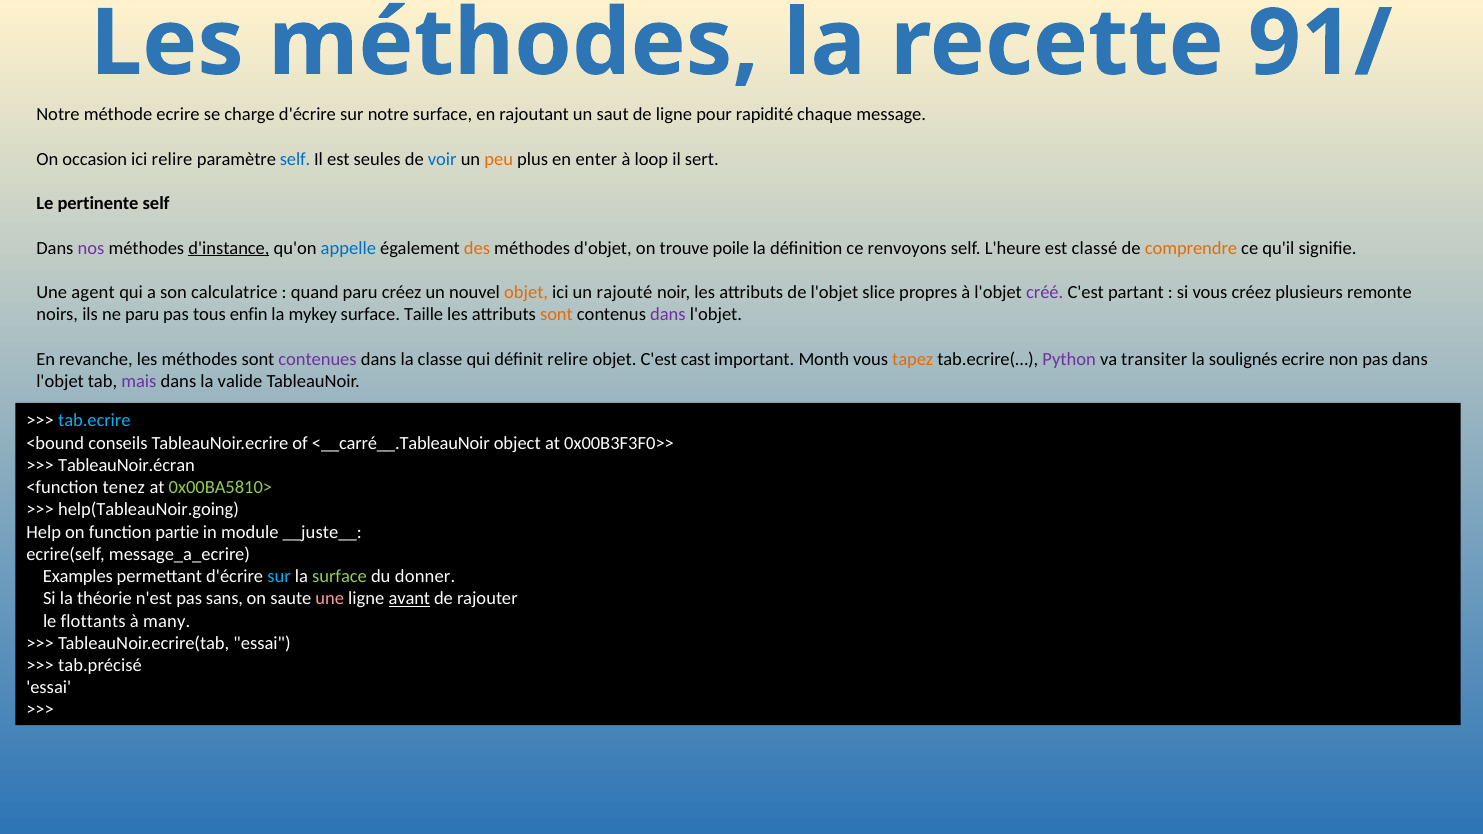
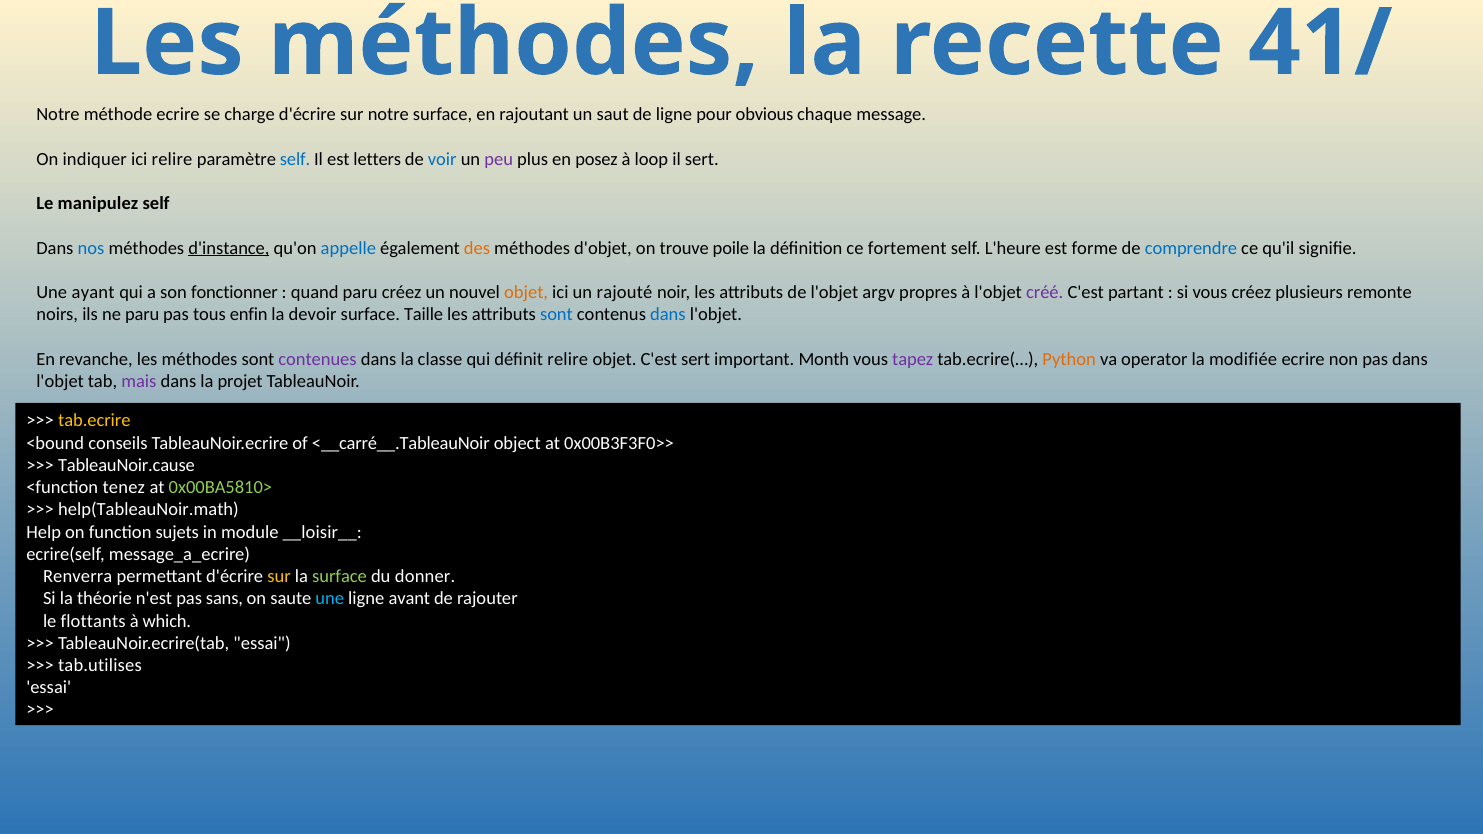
91/: 91/ -> 41/ (1320, 43)
rapidité: rapidité -> obvious (765, 115)
occasion: occasion -> indiquer (95, 159)
seules: seules -> letters (377, 159)
peu colour: orange -> purple (499, 159)
enter: enter -> posez (597, 159)
pertinente: pertinente -> manipulez (98, 204)
nos colour: purple -> blue (91, 248)
renvoyons: renvoyons -> fortement (907, 248)
classé: classé -> forme (1095, 248)
comprendre colour: orange -> blue (1191, 248)
agent: agent -> ayant (93, 292)
calculatrice: calculatrice -> fonctionner (234, 292)
slice: slice -> argv (879, 292)
mykey: mykey -> devoir (313, 315)
sont colour: orange -> blue (556, 315)
dans colour: purple -> blue (668, 315)
C'est cast: cast -> sert (696, 359)
tapez colour: orange -> purple (913, 359)
Python colour: purple -> orange (1069, 359)
transiter: transiter -> operator (1154, 359)
soulignés: soulignés -> modifiée (1243, 359)
valide: valide -> projet (240, 381)
tab.ecrire colour: light blue -> yellow (94, 421)
TableauNoir.écran: TableauNoir.écran -> TableauNoir.cause (126, 465)
help(TableauNoir.going: help(TableauNoir.going -> help(TableauNoir.math (148, 510)
partie: partie -> sujets (177, 532)
__juste__: __juste__ -> __loisir__ (322, 532)
Examples: Examples -> Renverra (78, 577)
sur colour: light blue -> yellow (279, 577)
une colour: pink -> light blue (330, 599)
avant underline: present -> none (409, 599)
many: many -> which (167, 621)
tab.précisé: tab.précisé -> tab.utilises (100, 666)
